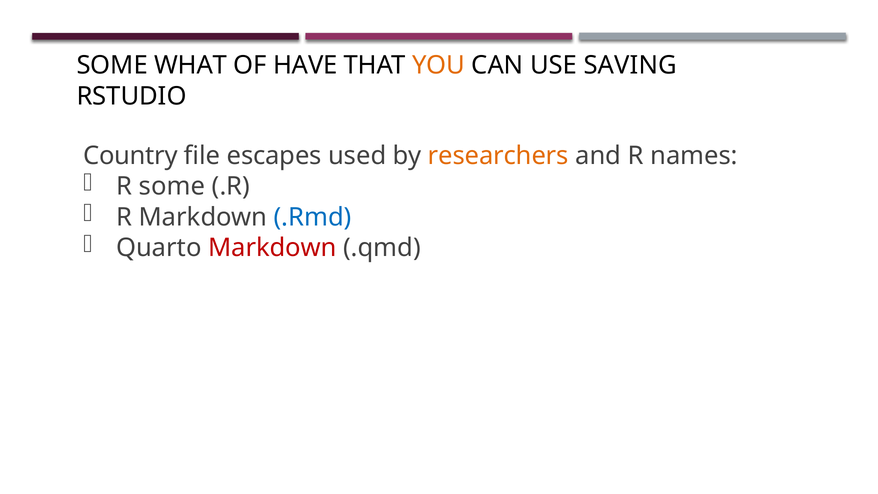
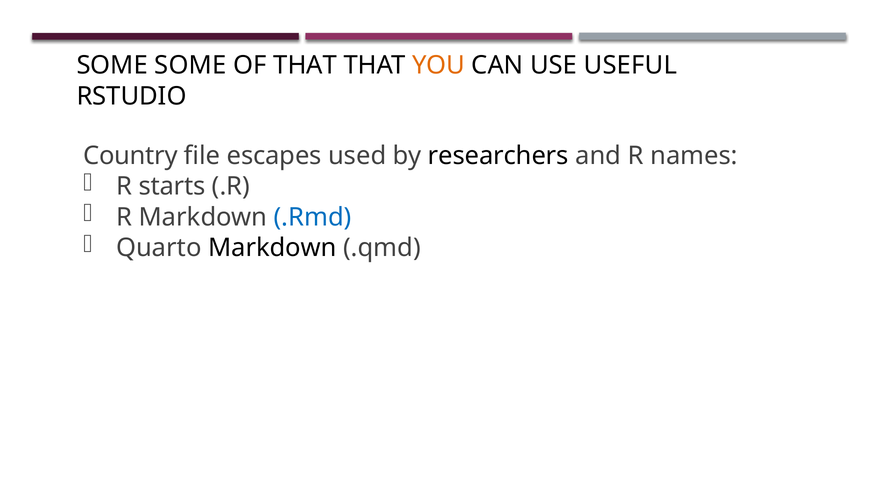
SOME WHAT: WHAT -> SOME (191, 65)
OF HAVE: HAVE -> THAT (305, 65)
SAVING: SAVING -> USEFUL (630, 65)
researchers colour: orange -> black (498, 156)
R some: some -> starts (172, 186)
Markdown colour: red -> black (272, 248)
